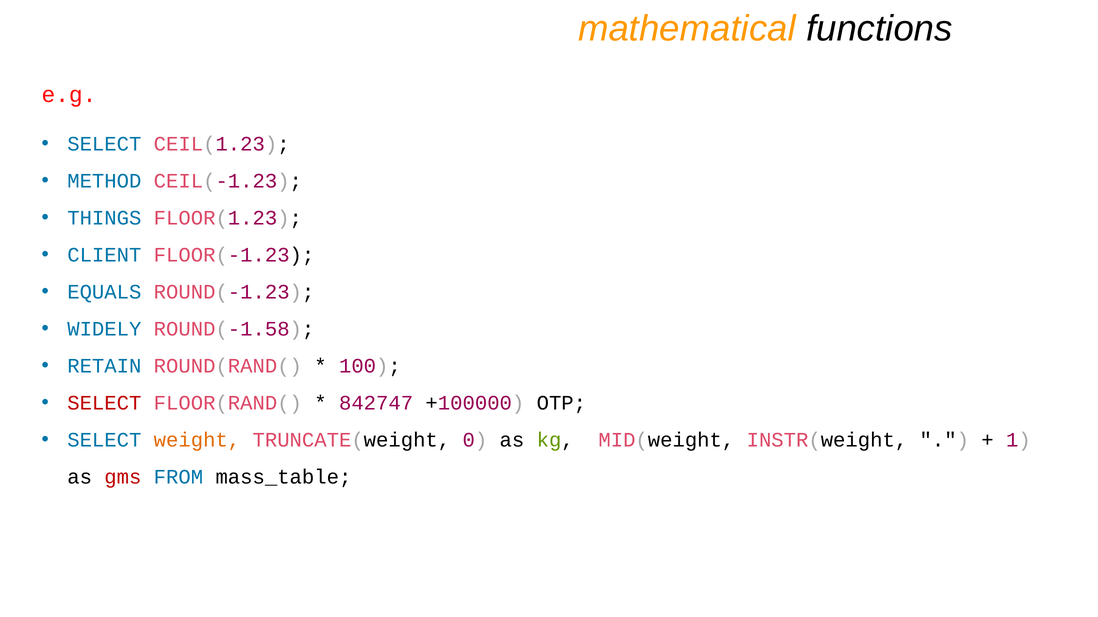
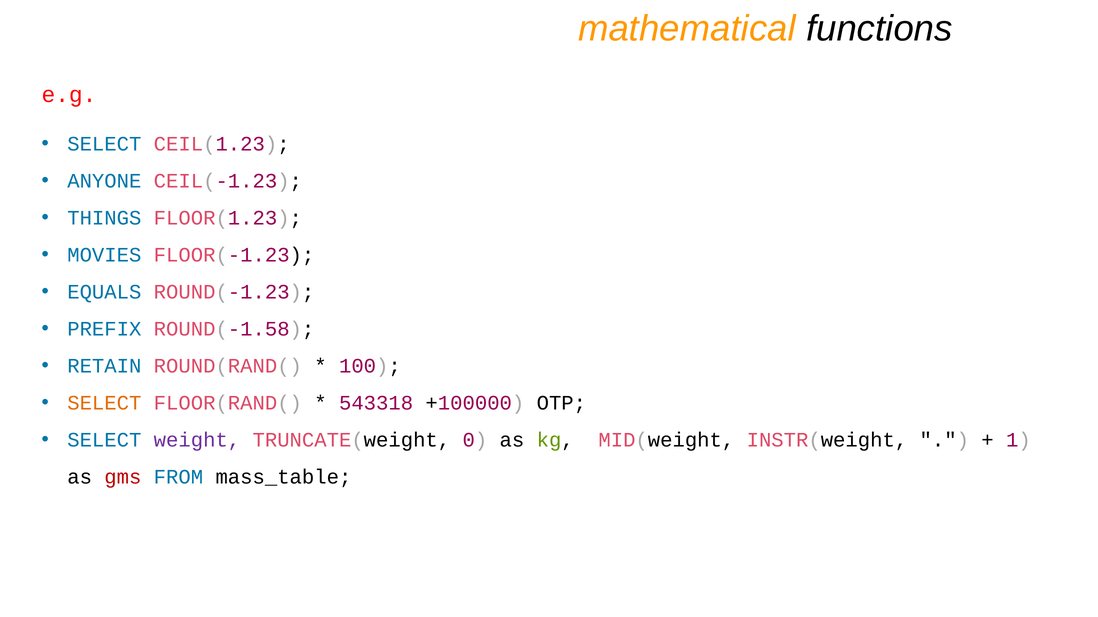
METHOD: METHOD -> ANYONE (104, 181)
CLIENT: CLIENT -> MOVIES (104, 255)
WIDELY: WIDELY -> PREFIX (104, 329)
SELECT colour: red -> orange (104, 403)
842747: 842747 -> 543318 (376, 403)
weight colour: orange -> purple (197, 440)
